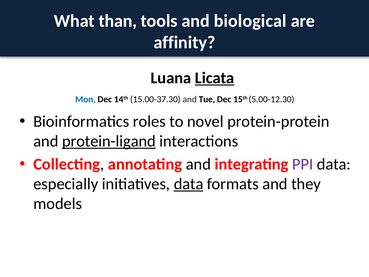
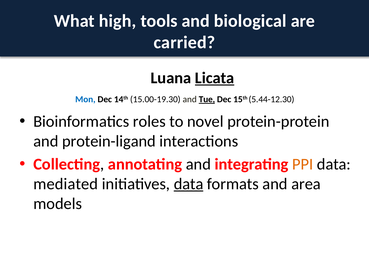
than: than -> high (118, 21)
affinity: affinity -> carried (184, 43)
15.00-37.30: 15.00-37.30 -> 15.00-19.30 (155, 99)
Tue underline: none -> present (207, 99)
5.00-12.30: 5.00-12.30 -> 5.44-12.30 (271, 99)
protein-ligand underline: present -> none (109, 141)
PPI colour: purple -> orange (303, 164)
especially: especially -> mediated (66, 184)
they: they -> area (306, 184)
